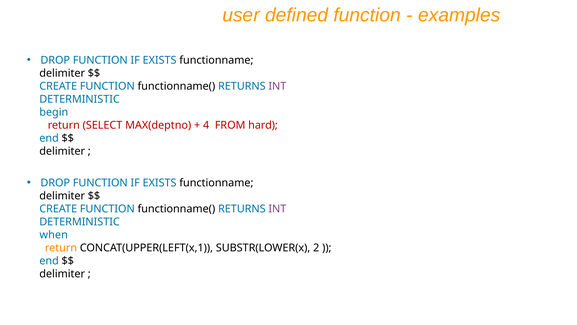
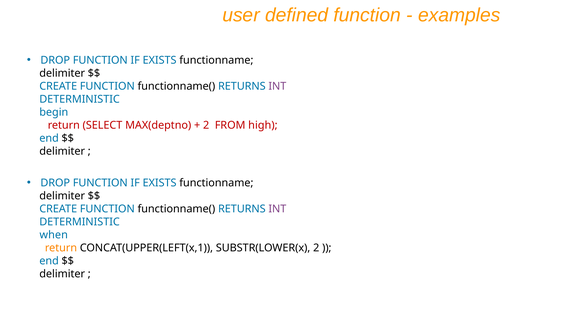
4: 4 -> 2 (206, 125)
hard: hard -> high (263, 125)
